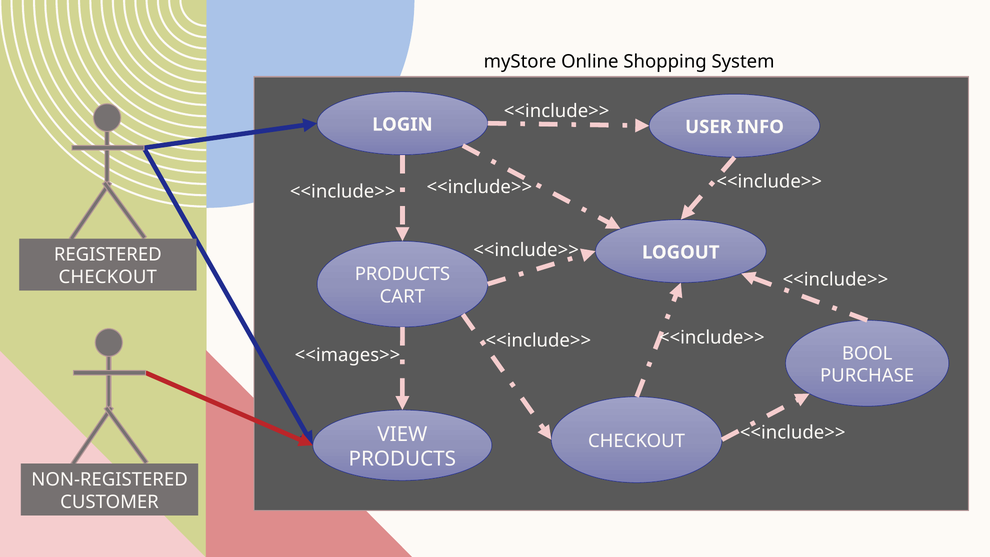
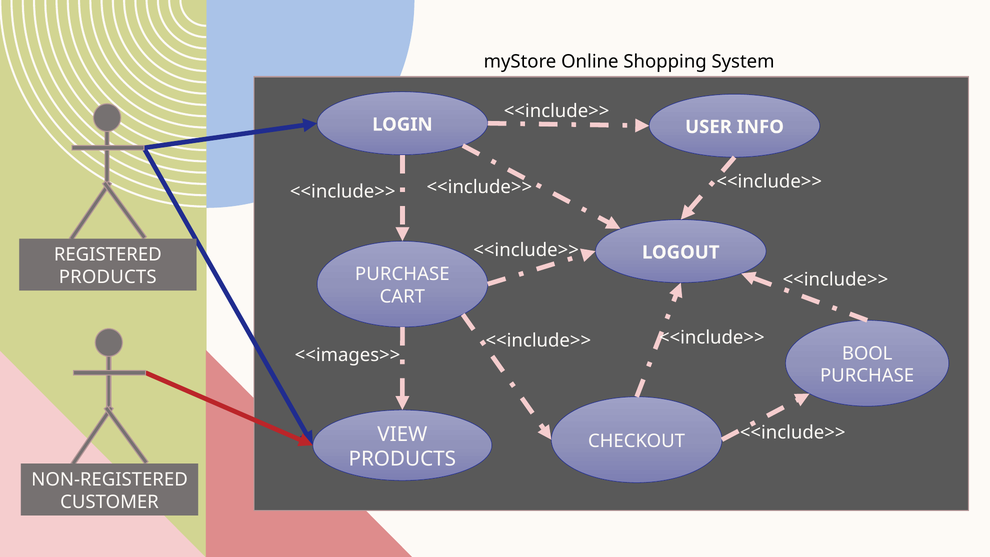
PRODUCTS: PRODUCTS -> PURCHASE (402, 274)
CHECKOUT: CHECKOUT -> PRODUCTS (108, 277)
